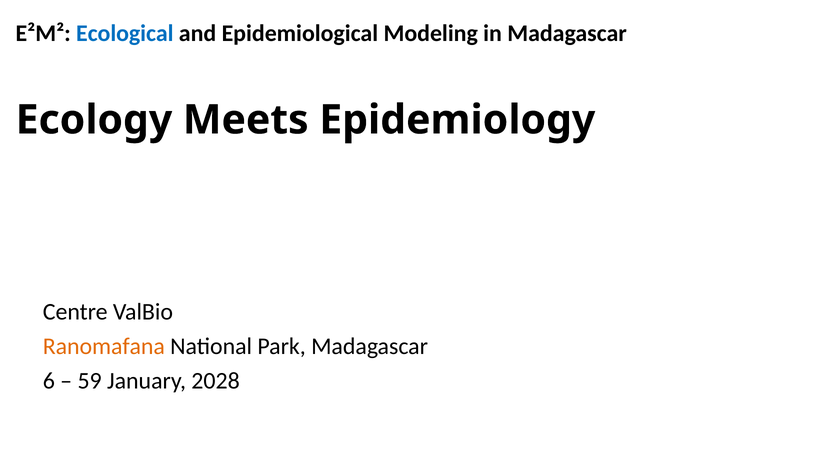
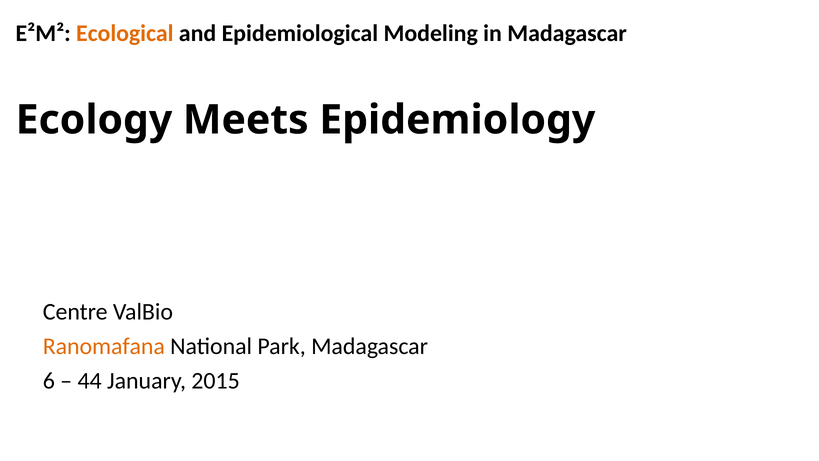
Ecological colour: blue -> orange (125, 33)
59: 59 -> 44 (90, 380)
2028: 2028 -> 2015 (216, 380)
